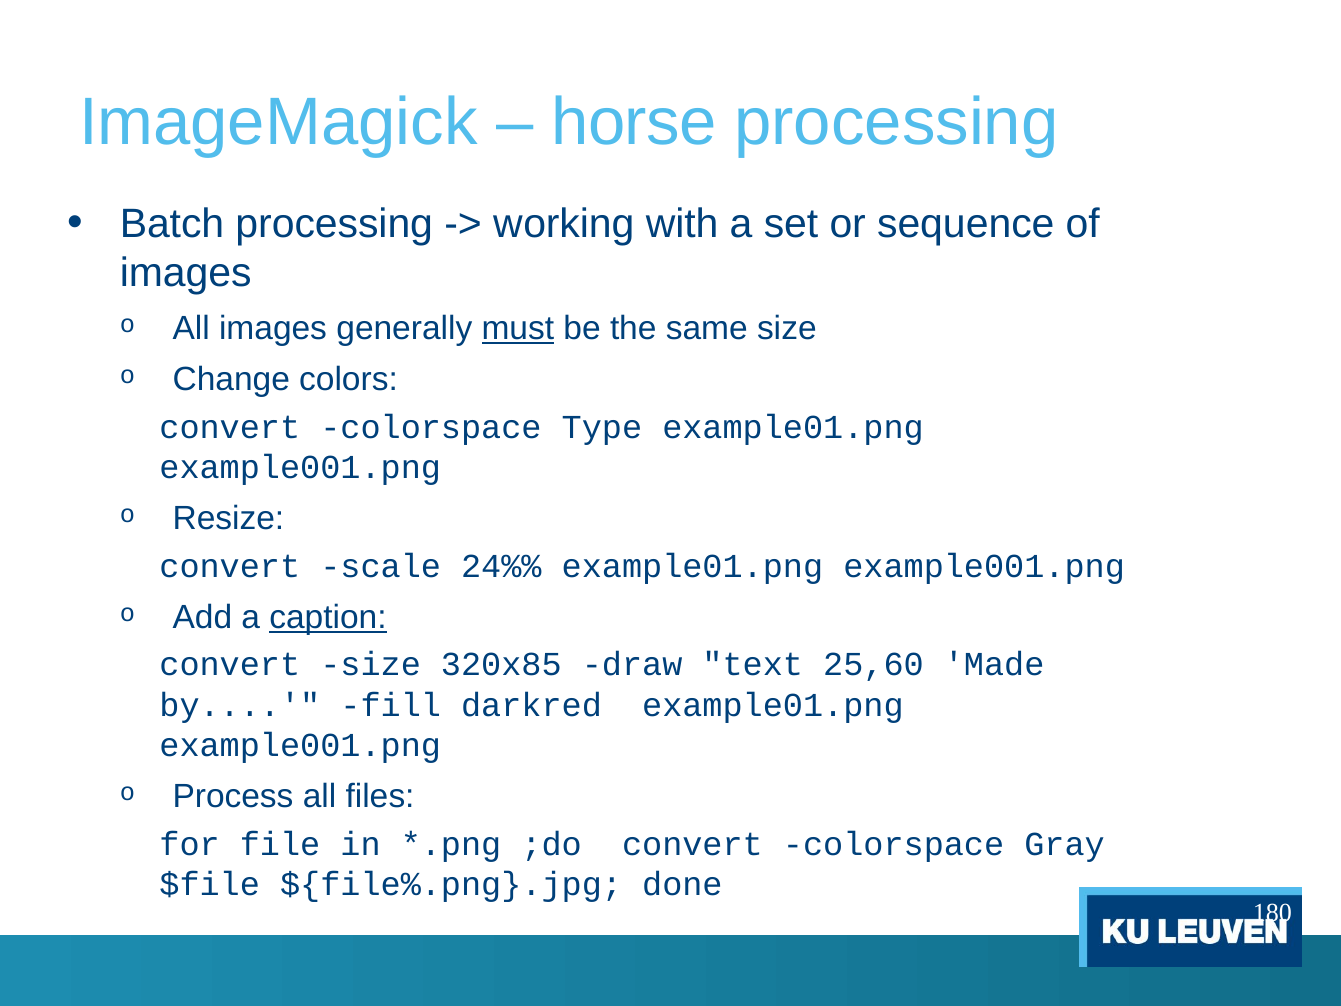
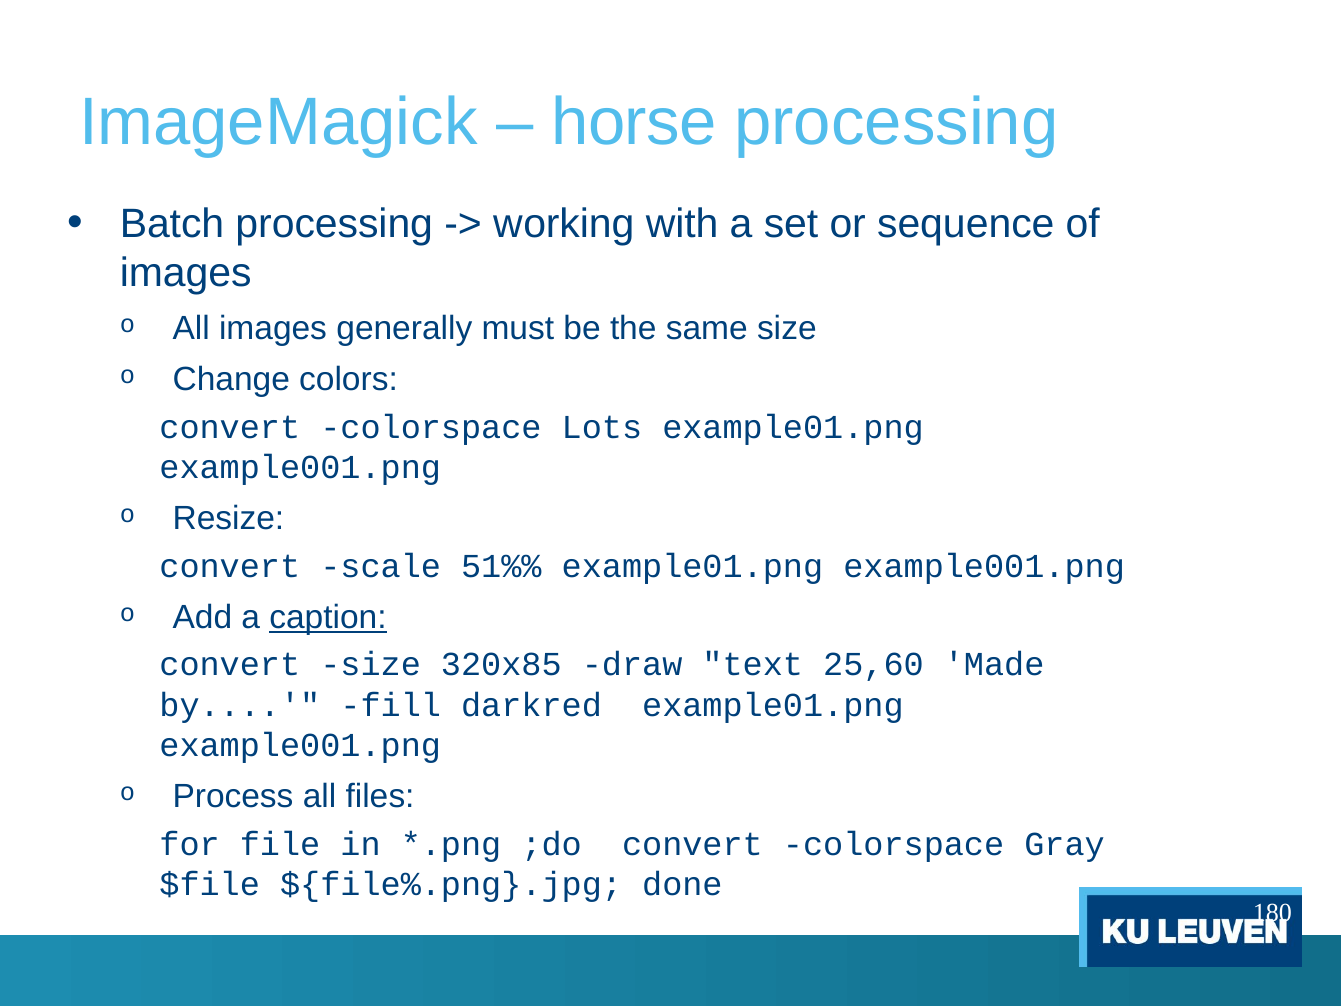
must underline: present -> none (518, 328)
Type: Type -> Lots (602, 427)
24%%: 24%% -> 51%% (501, 566)
